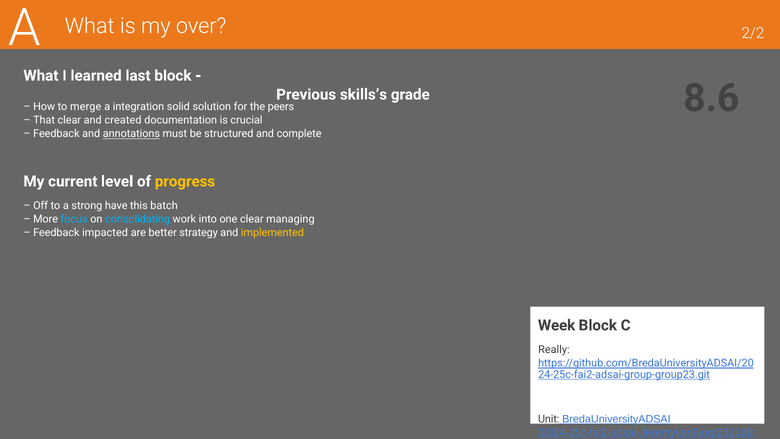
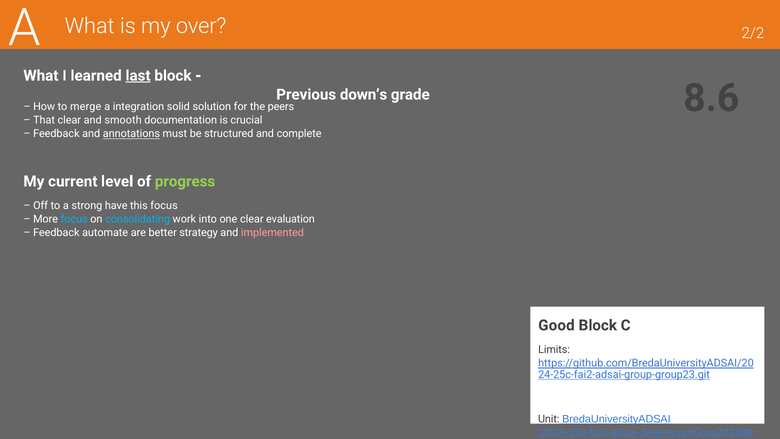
last underline: none -> present (138, 76)
skills’s: skills’s -> down’s (364, 95)
and created: created -> smooth (123, 120)
progress colour: yellow -> light green (185, 181)
this batch: batch -> focus (164, 206)
managing: managing -> evaluation (290, 219)
impacted: impacted -> automate (105, 233)
implemented colour: yellow -> pink (272, 233)
Week: Week -> Good (556, 325)
Really: Really -> Limits (554, 350)
